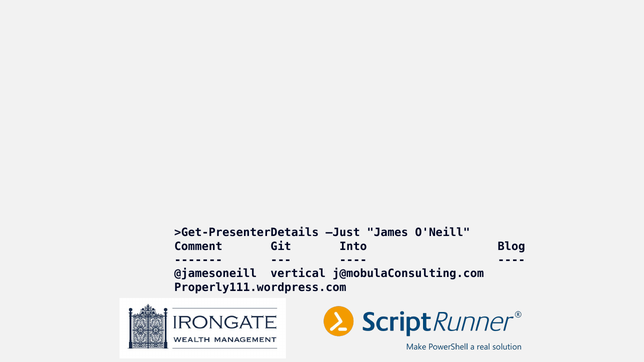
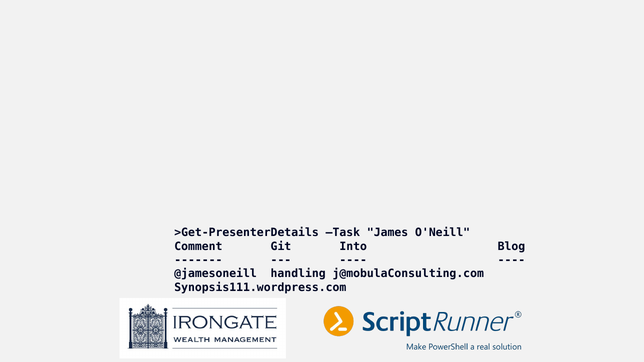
Just: Just -> Task (343, 233)
vertical: vertical -> handling (298, 274)
Properly111.wordpress.com: Properly111.wordpress.com -> Synopsis111.wordpress.com (260, 287)
